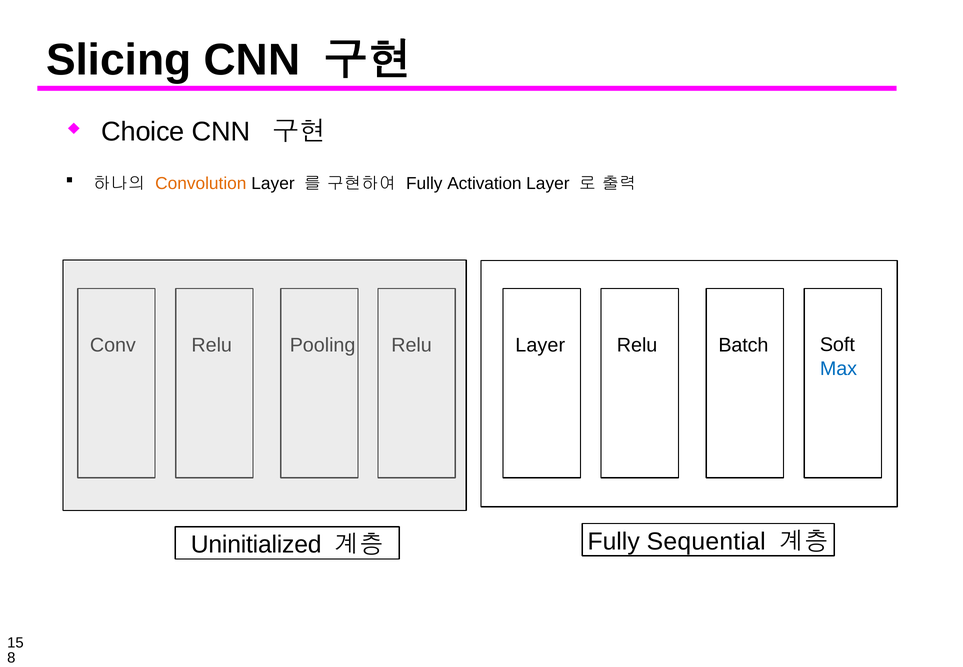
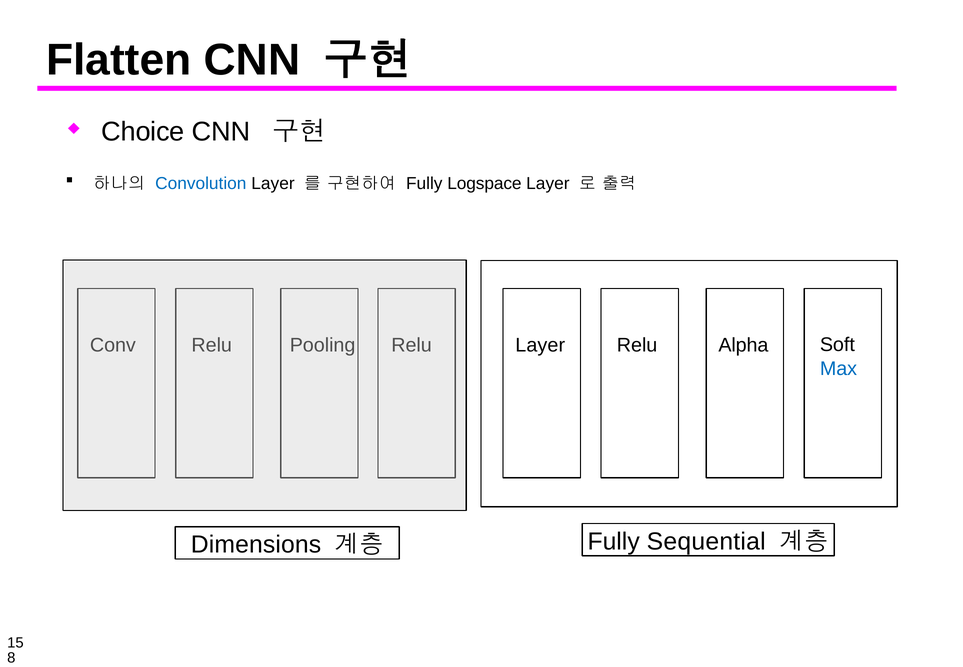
Slicing: Slicing -> Flatten (119, 60)
Convolution colour: orange -> blue (201, 183)
Activation: Activation -> Logspace (484, 183)
Batch: Batch -> Alpha (743, 345)
Uninitialized: Uninitialized -> Dimensions (256, 545)
